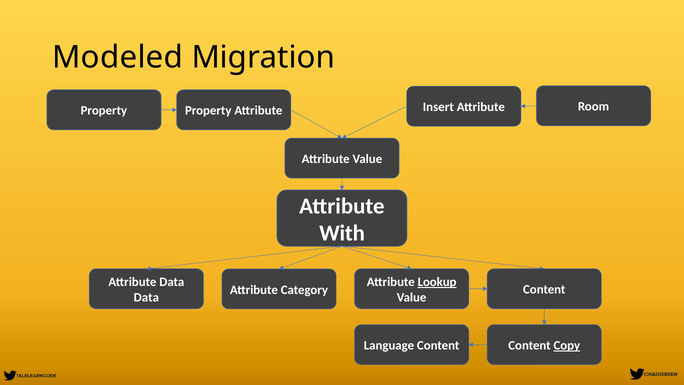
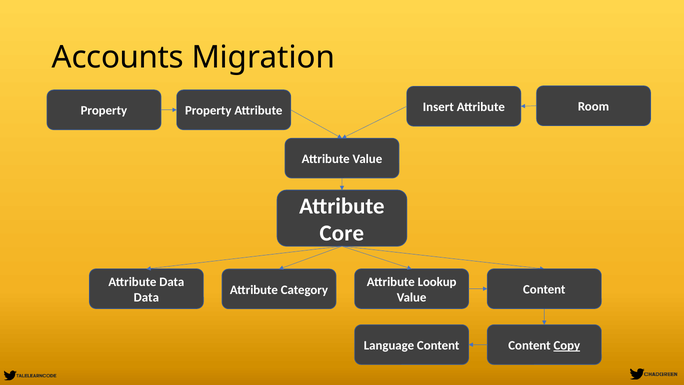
Modeled: Modeled -> Accounts (118, 57)
With: With -> Core (342, 233)
Lookup underline: present -> none (437, 282)
